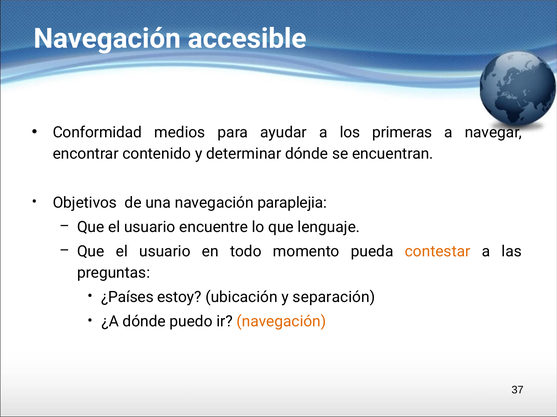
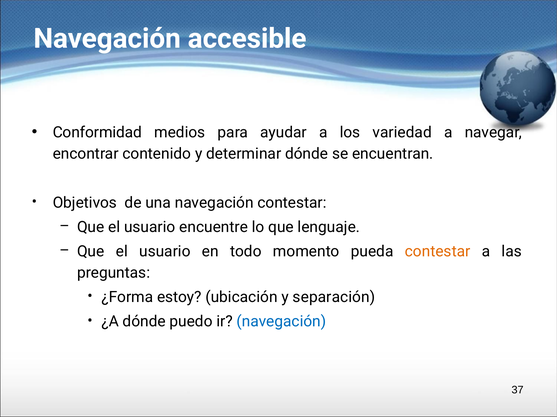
primeras: primeras -> variedad (402, 133)
navegación paraplejia: paraplejia -> contestar (292, 203)
¿Países: ¿Países -> ¿Forma (127, 298)
navegación colour: orange -> blue (281, 322)
